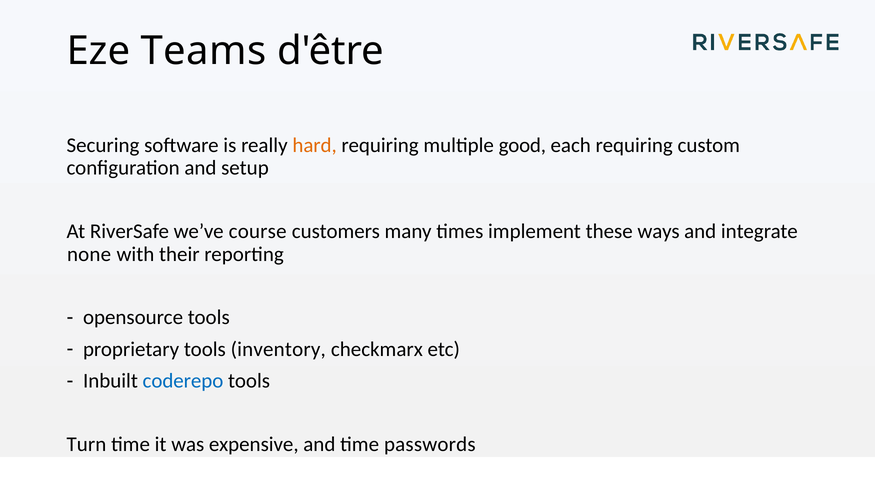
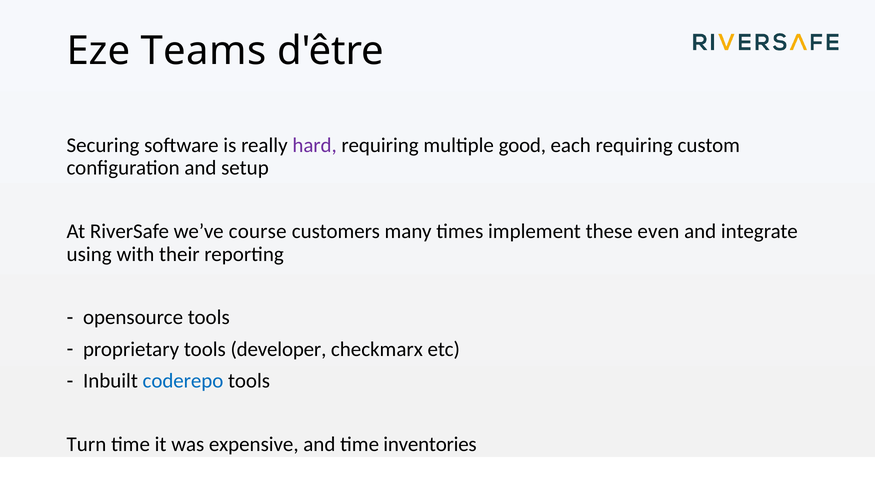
hard colour: orange -> purple (315, 145)
ways: ways -> even (658, 232)
none: none -> using (89, 254)
inventory: inventory -> developer (278, 349)
passwords: passwords -> inventories (430, 445)
